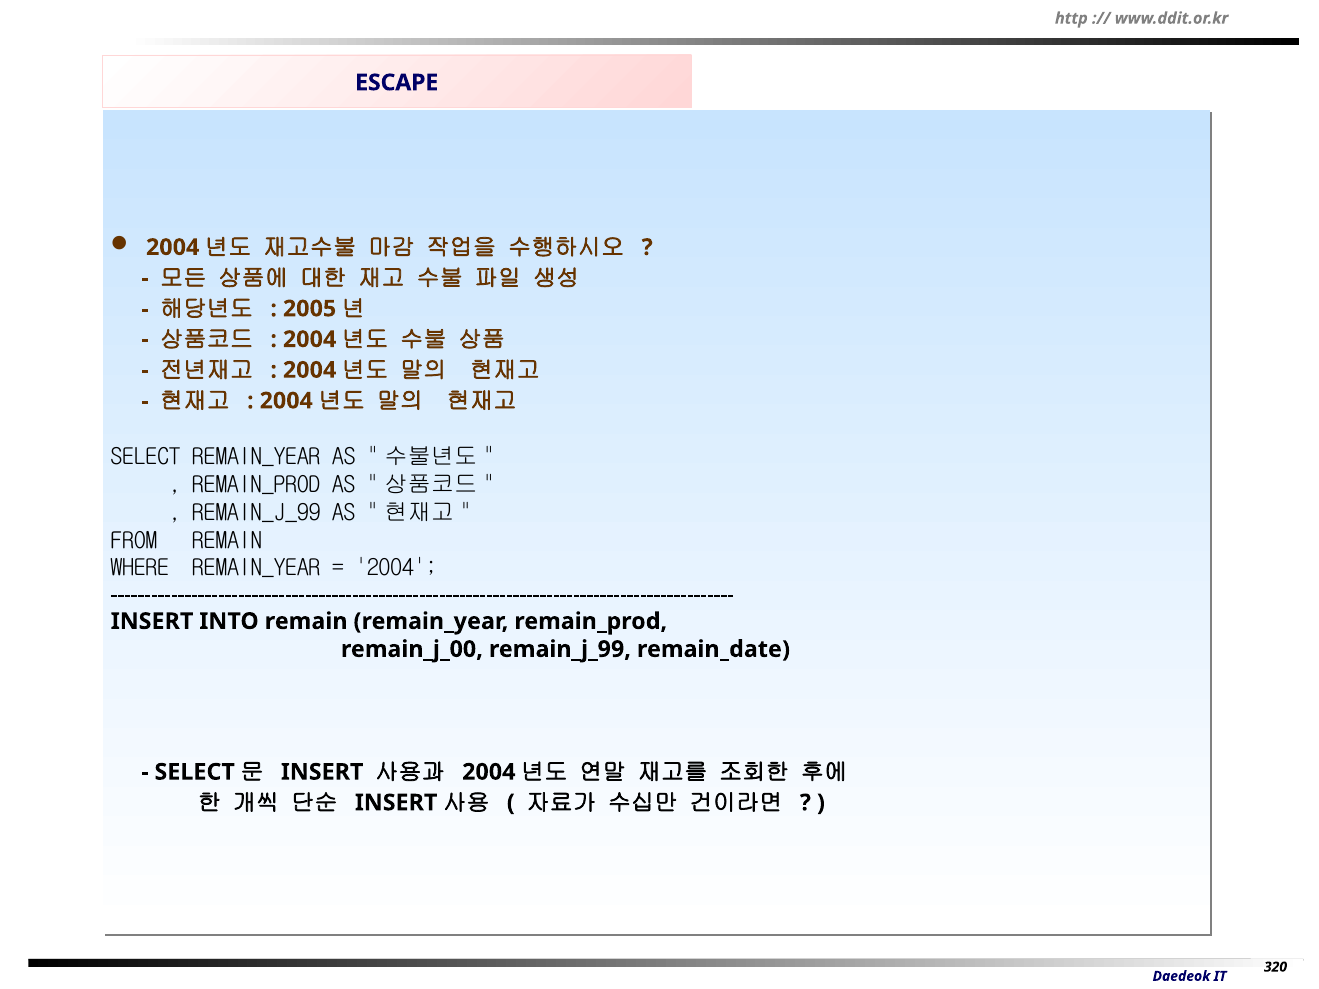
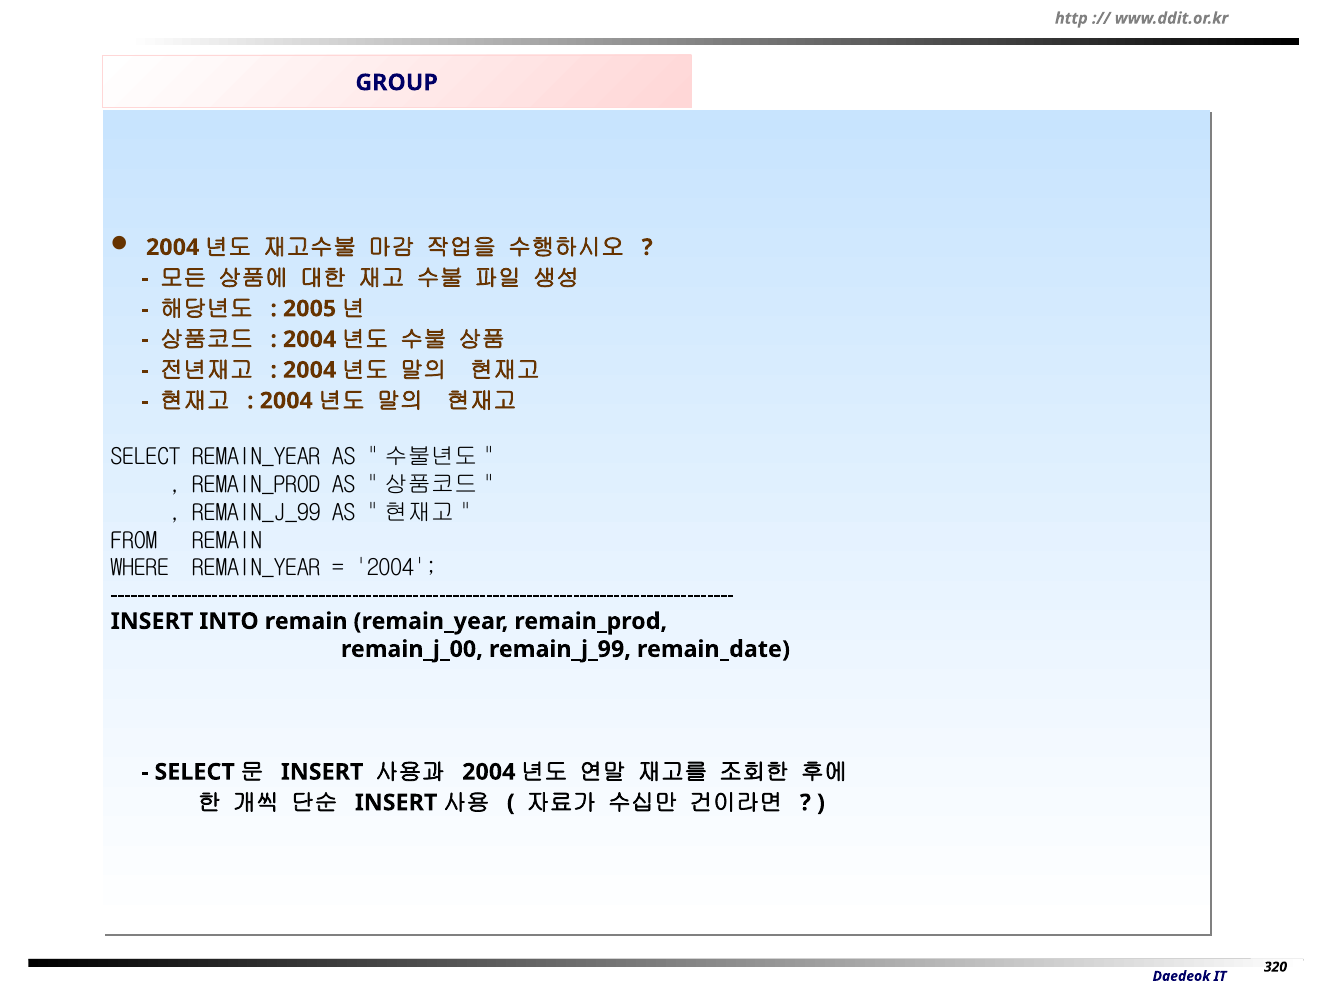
ESCAPE: ESCAPE -> GROUP (397, 83)
